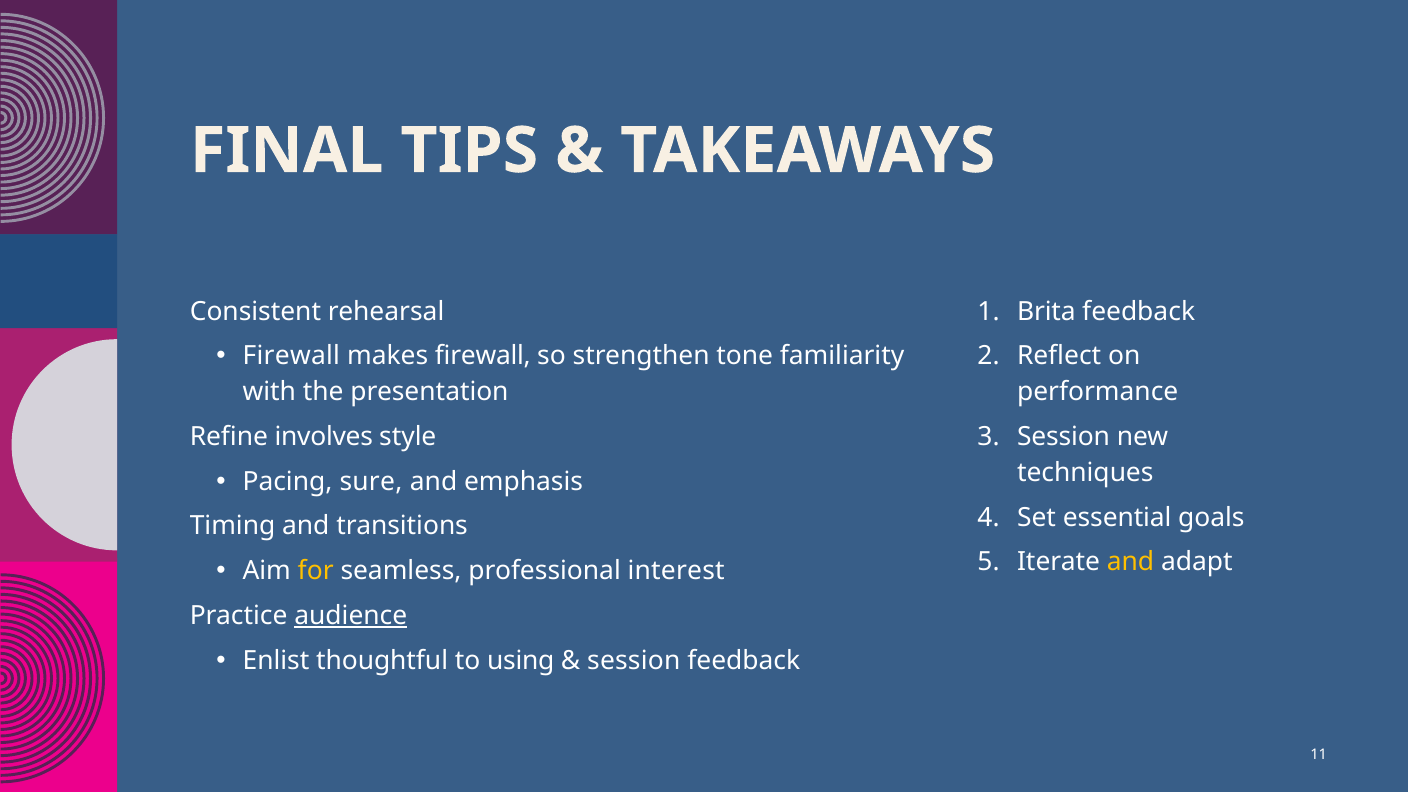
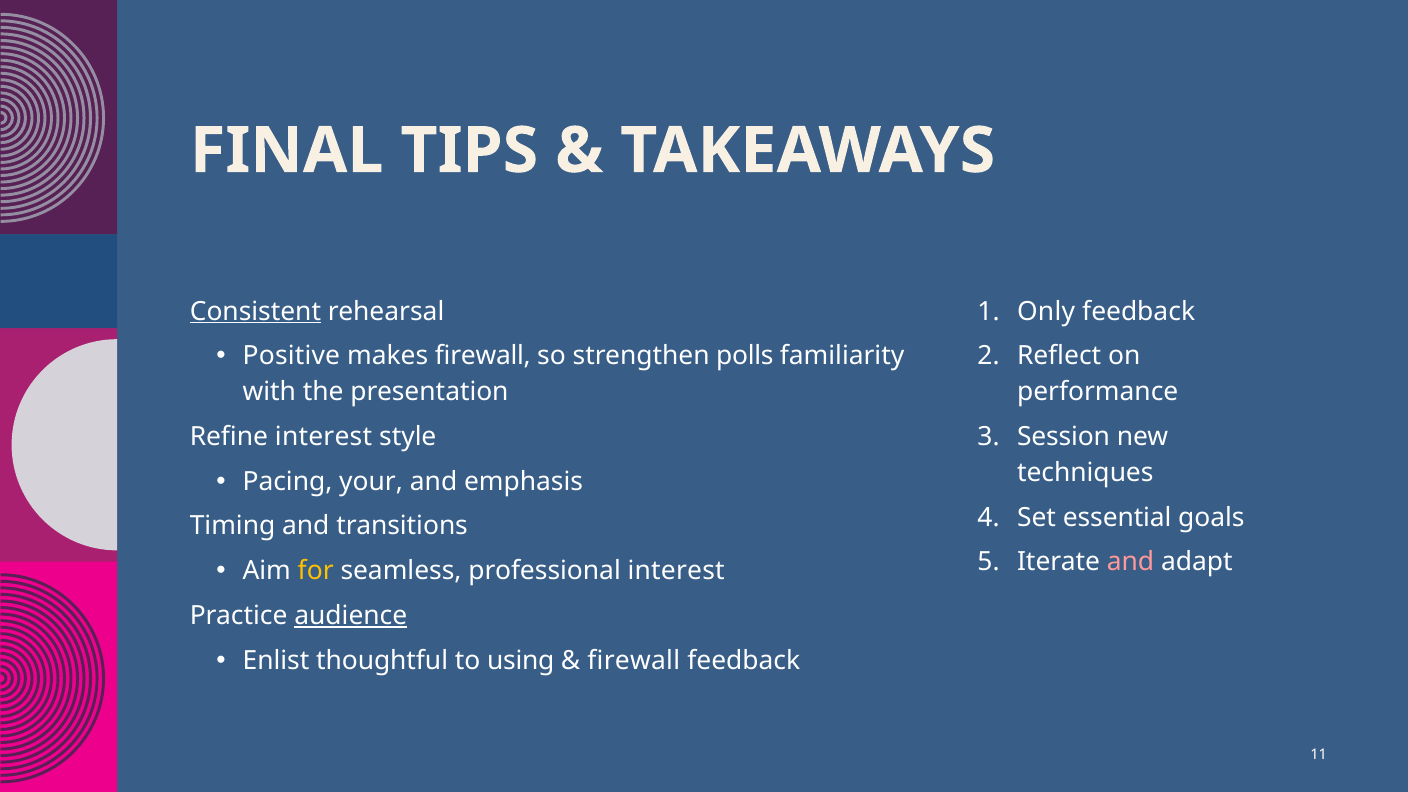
Consistent underline: none -> present (255, 311)
Brita: Brita -> Only (1046, 311)
Firewall: Firewall -> Positive (291, 356)
tone: tone -> polls (745, 356)
Refine involves: involves -> interest (324, 437)
sure: sure -> your (371, 481)
and colour: yellow -> pink (1131, 562)
session: session -> firewall (634, 660)
